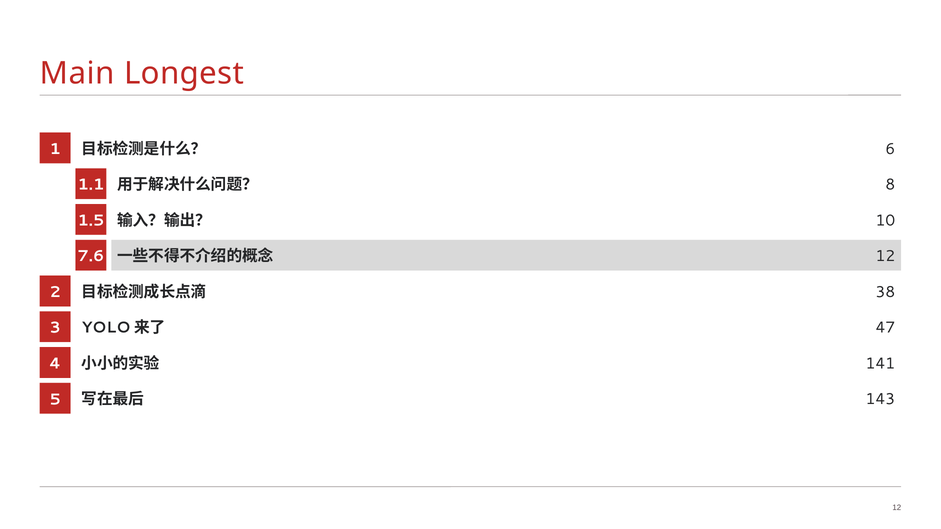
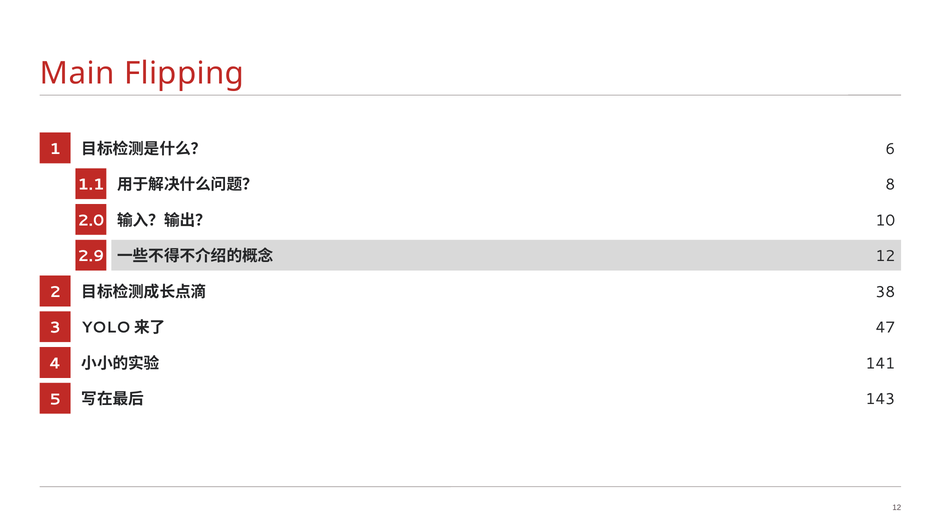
Longest: Longest -> Flipping (184, 73)
1.5: 1.5 -> 2.0 (91, 221)
7.6: 7.6 -> 2.9 (91, 256)
